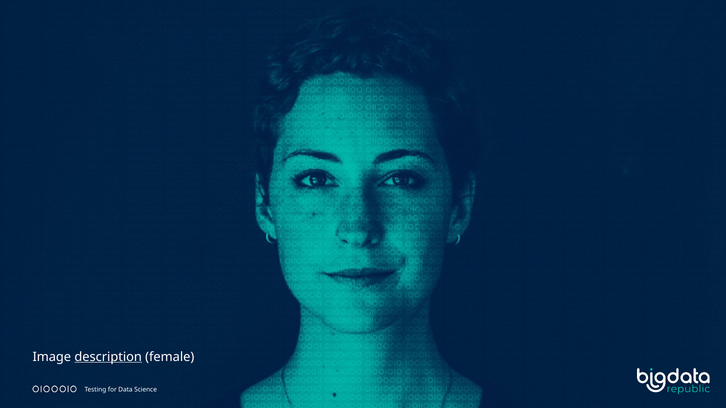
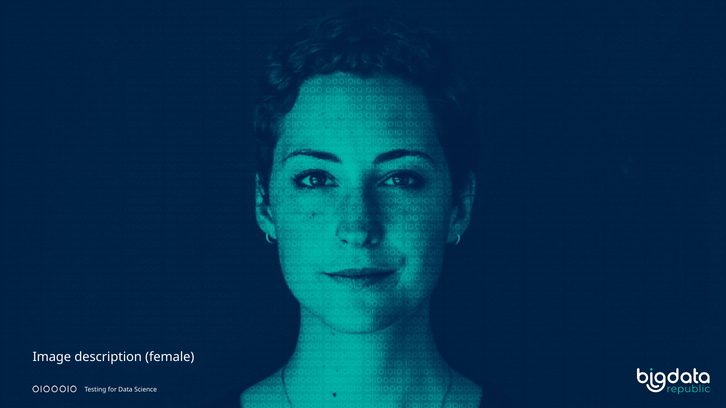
description underline: present -> none (108, 357)
